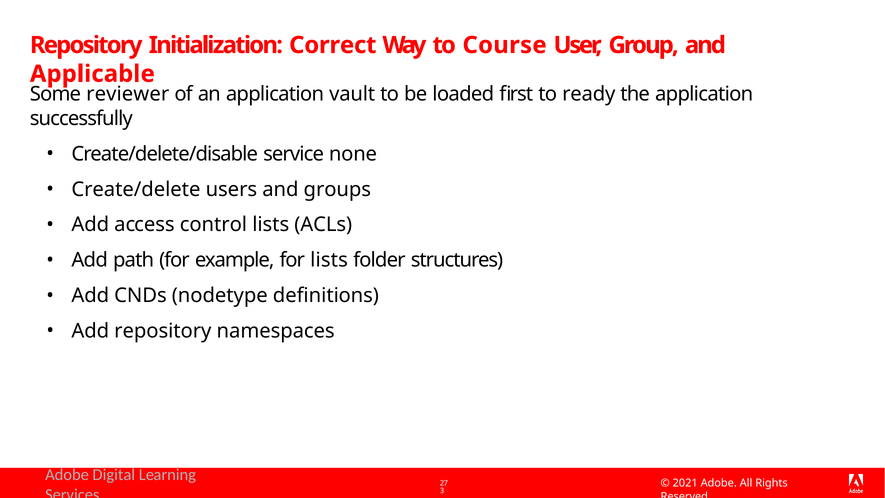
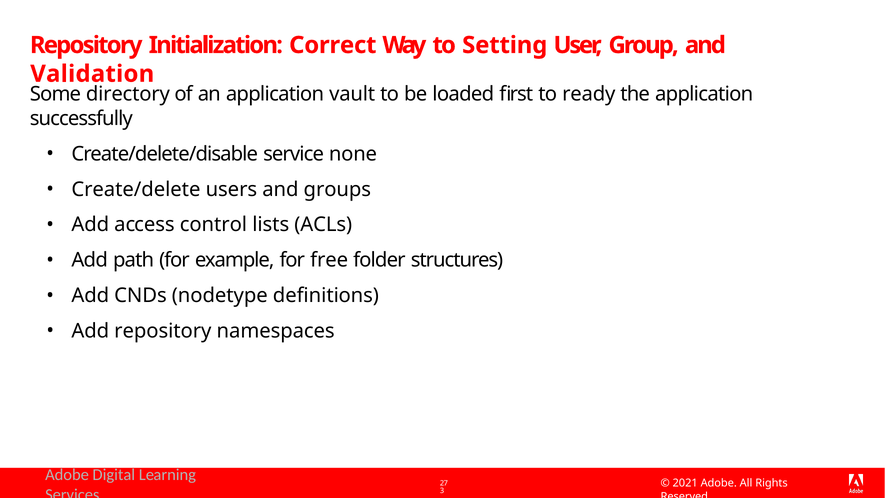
Course: Course -> Setting (505, 45)
Applicable: Applicable -> Validation (92, 74)
reviewer: reviewer -> directory (128, 94)
for lists: lists -> free (329, 260)
